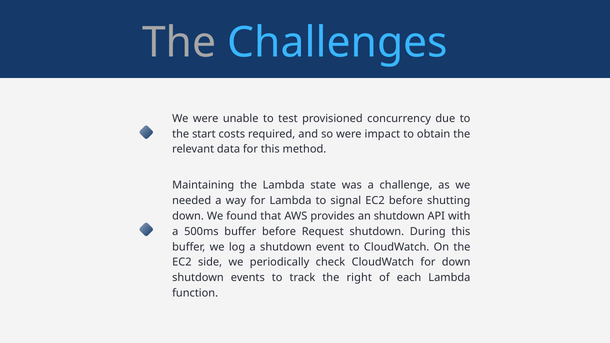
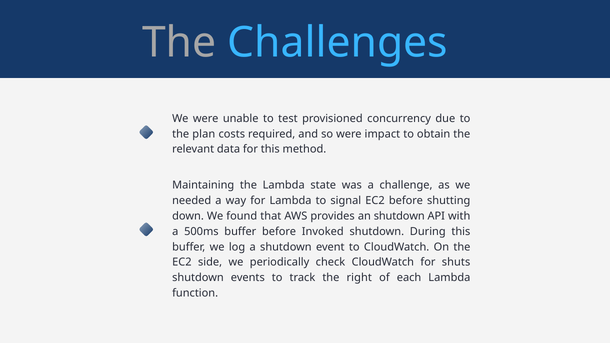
start: start -> plan (204, 134)
Request: Request -> Invoked (323, 232)
for down: down -> shuts (456, 262)
